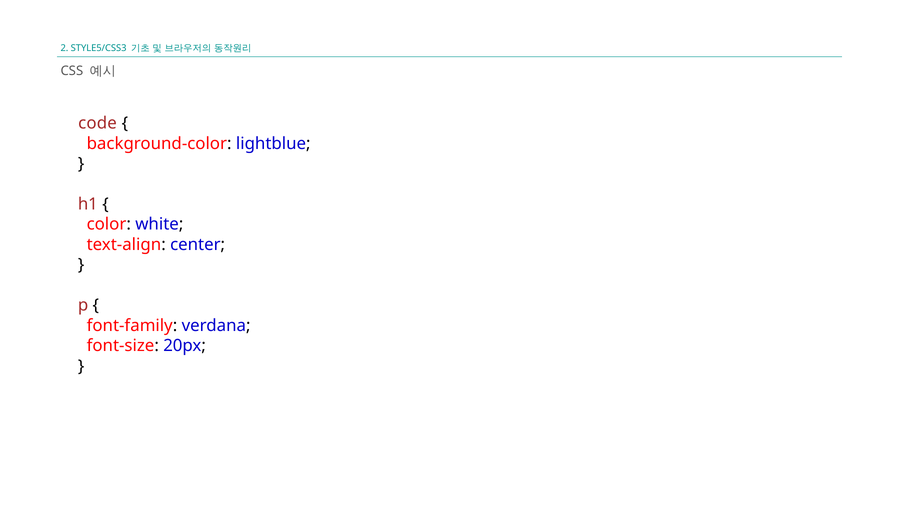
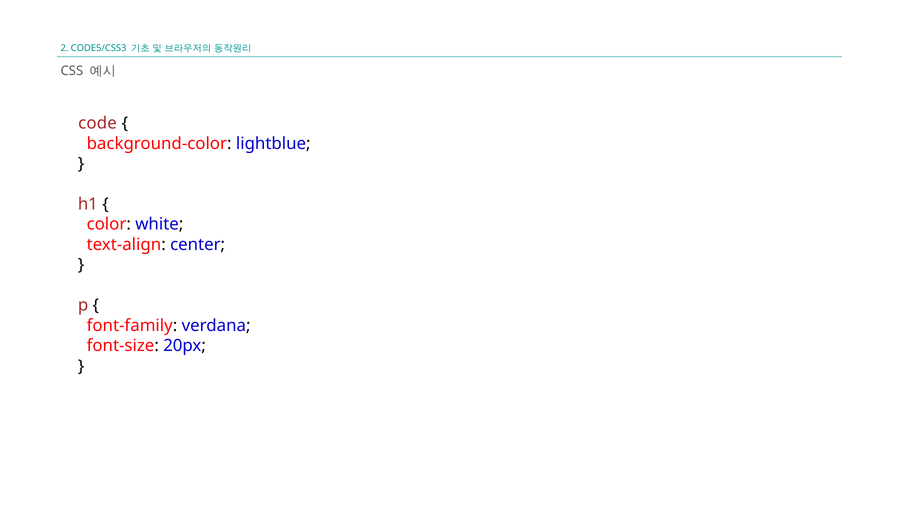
STYLE5/CSS3: STYLE5/CSS3 -> CODE5/CSS3 (99, 48)
